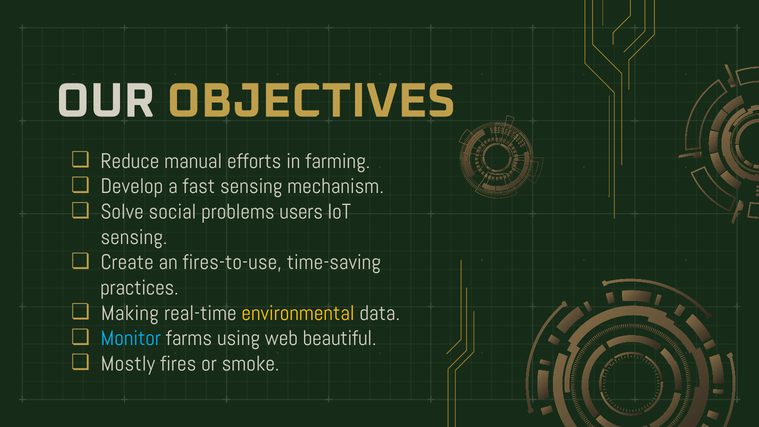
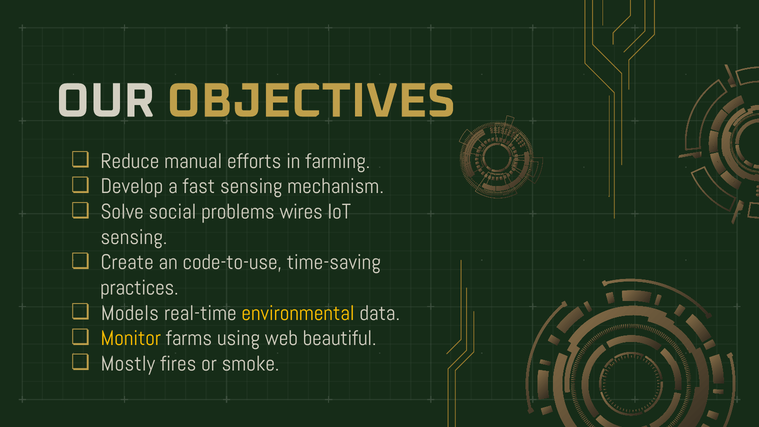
users: users -> wires (301, 212)
fires-to-use: fires-to-use -> code-to-use (232, 262)
Making: Making -> Models (130, 313)
Monitor colour: light blue -> yellow (131, 338)
